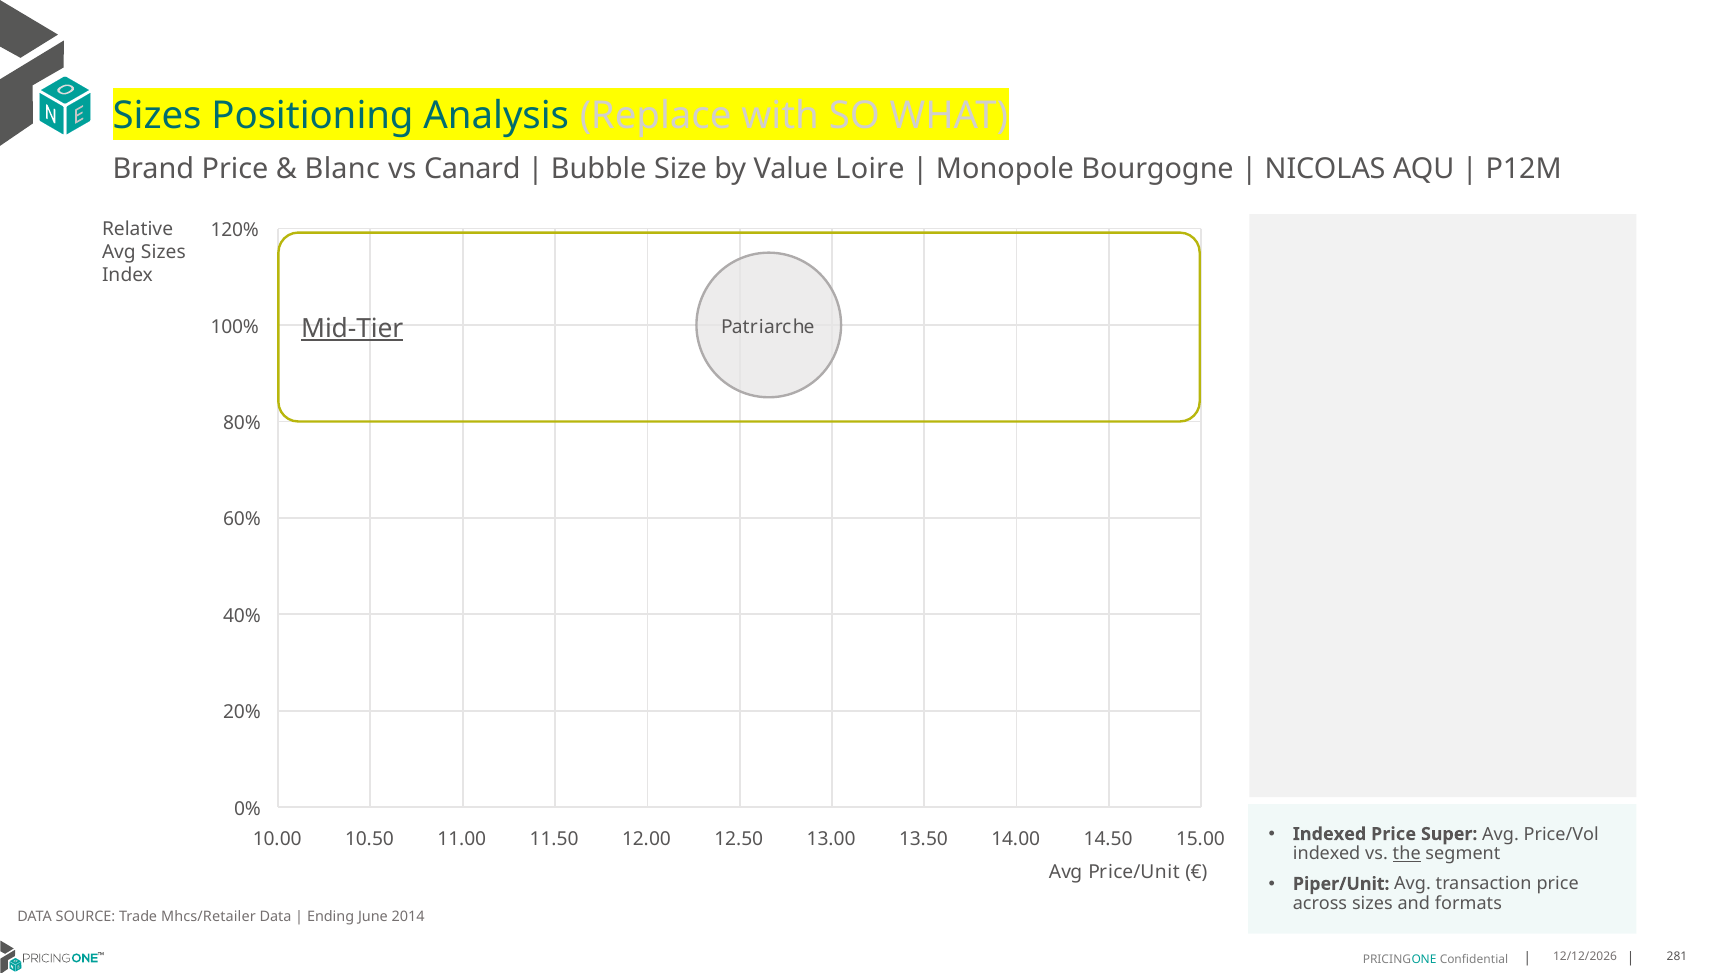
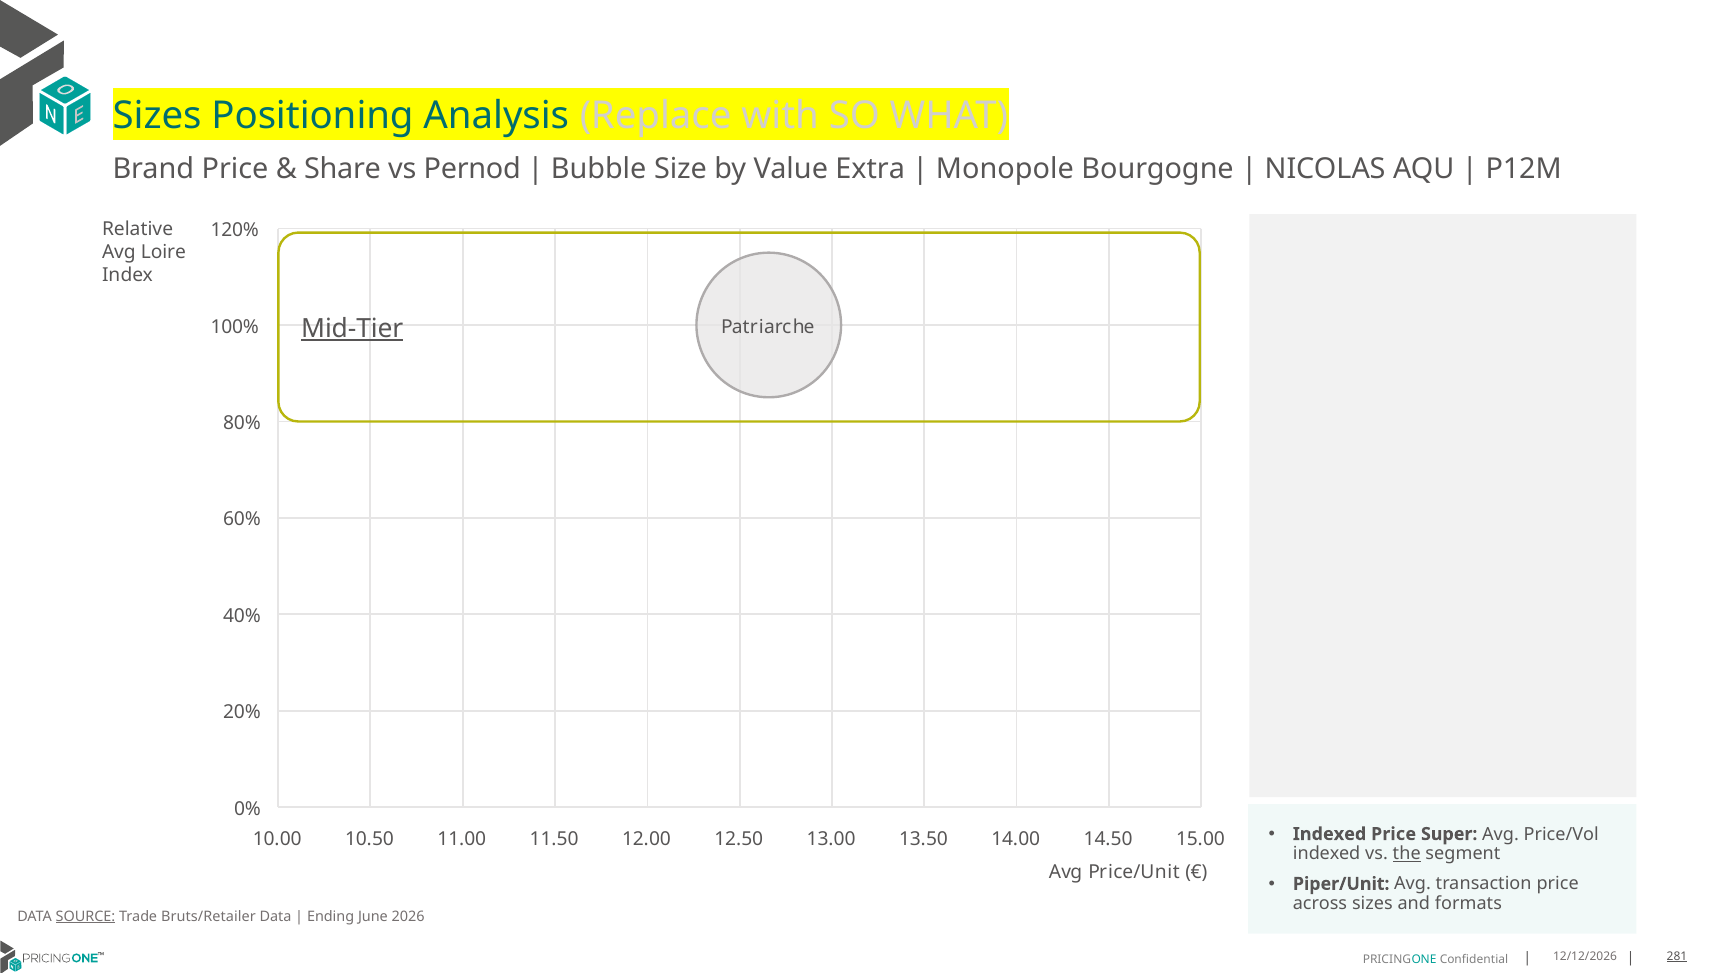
Blanc: Blanc -> Share (343, 169)
Canard: Canard -> Pernod (472, 169)
Loire: Loire -> Extra (870, 169)
Avg Sizes: Sizes -> Loire (163, 252)
SOURCE underline: none -> present (86, 917)
Mhcs/Retailer: Mhcs/Retailer -> Bruts/Retailer (208, 917)
2014: 2014 -> 2026 (408, 917)
281 underline: none -> present (1677, 957)
